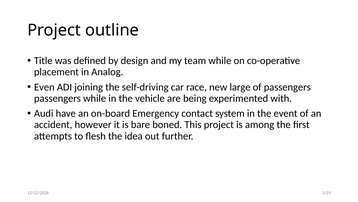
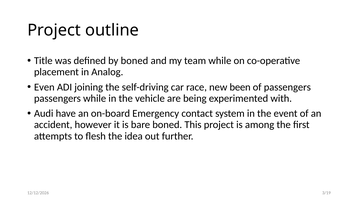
by design: design -> boned (134, 61)
large: large -> been (240, 87)
